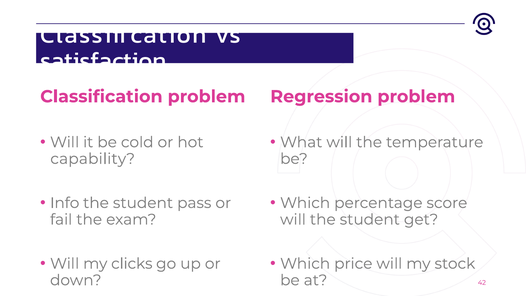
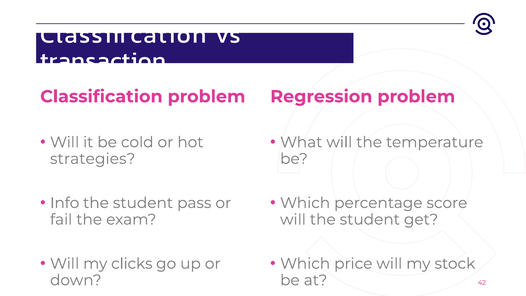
satisfaction: satisfaction -> transaction (103, 61)
capability: capability -> strategies (93, 159)
